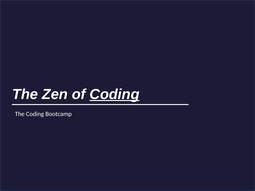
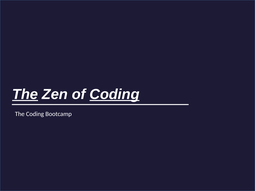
The underline: none -> present (25, 94)
